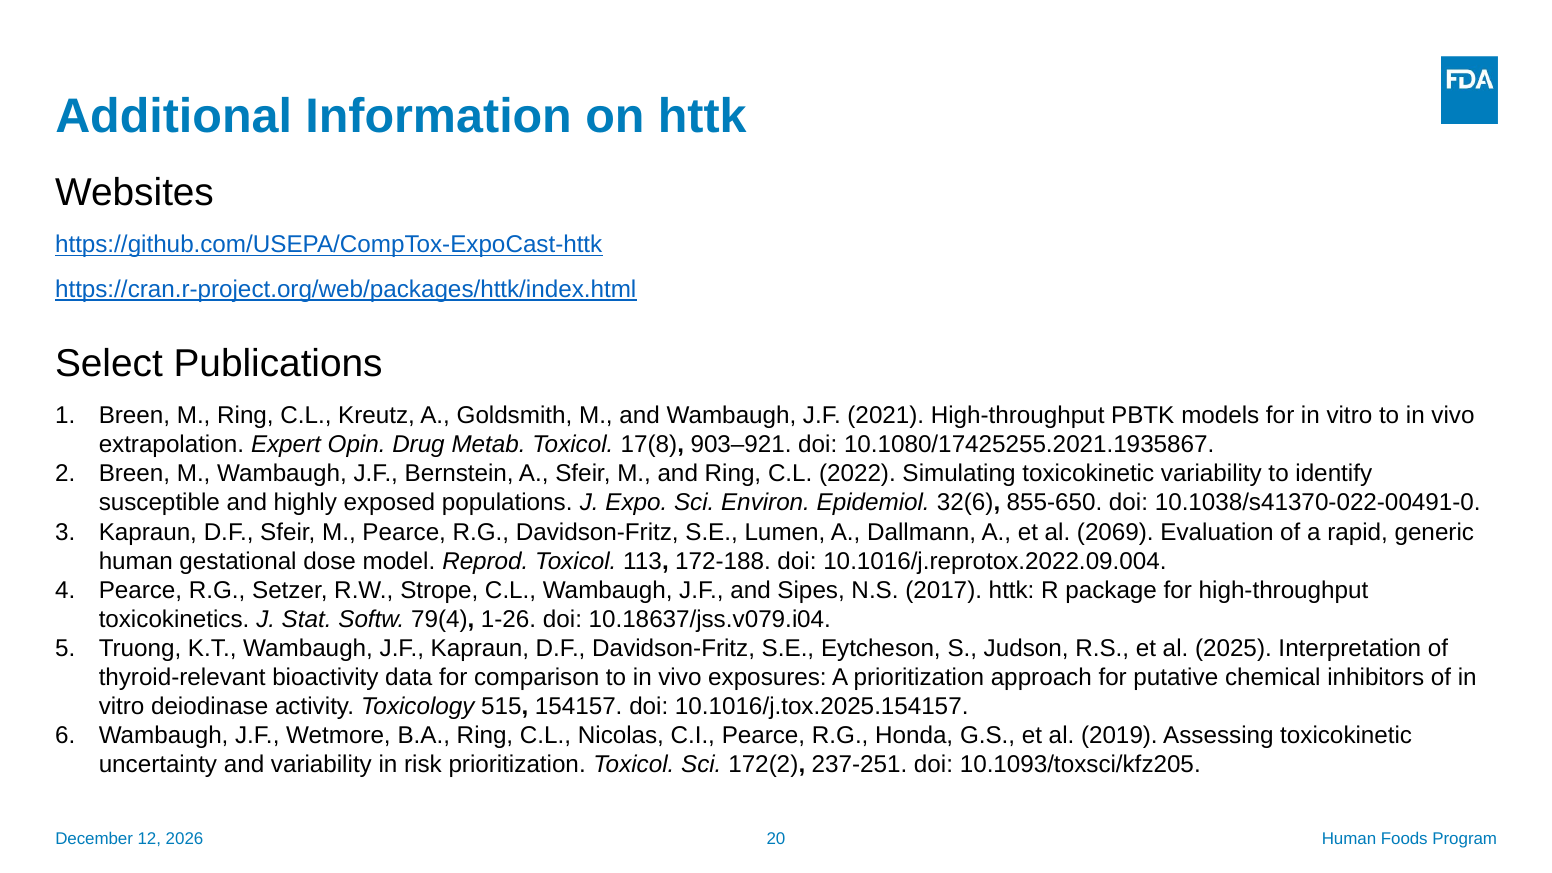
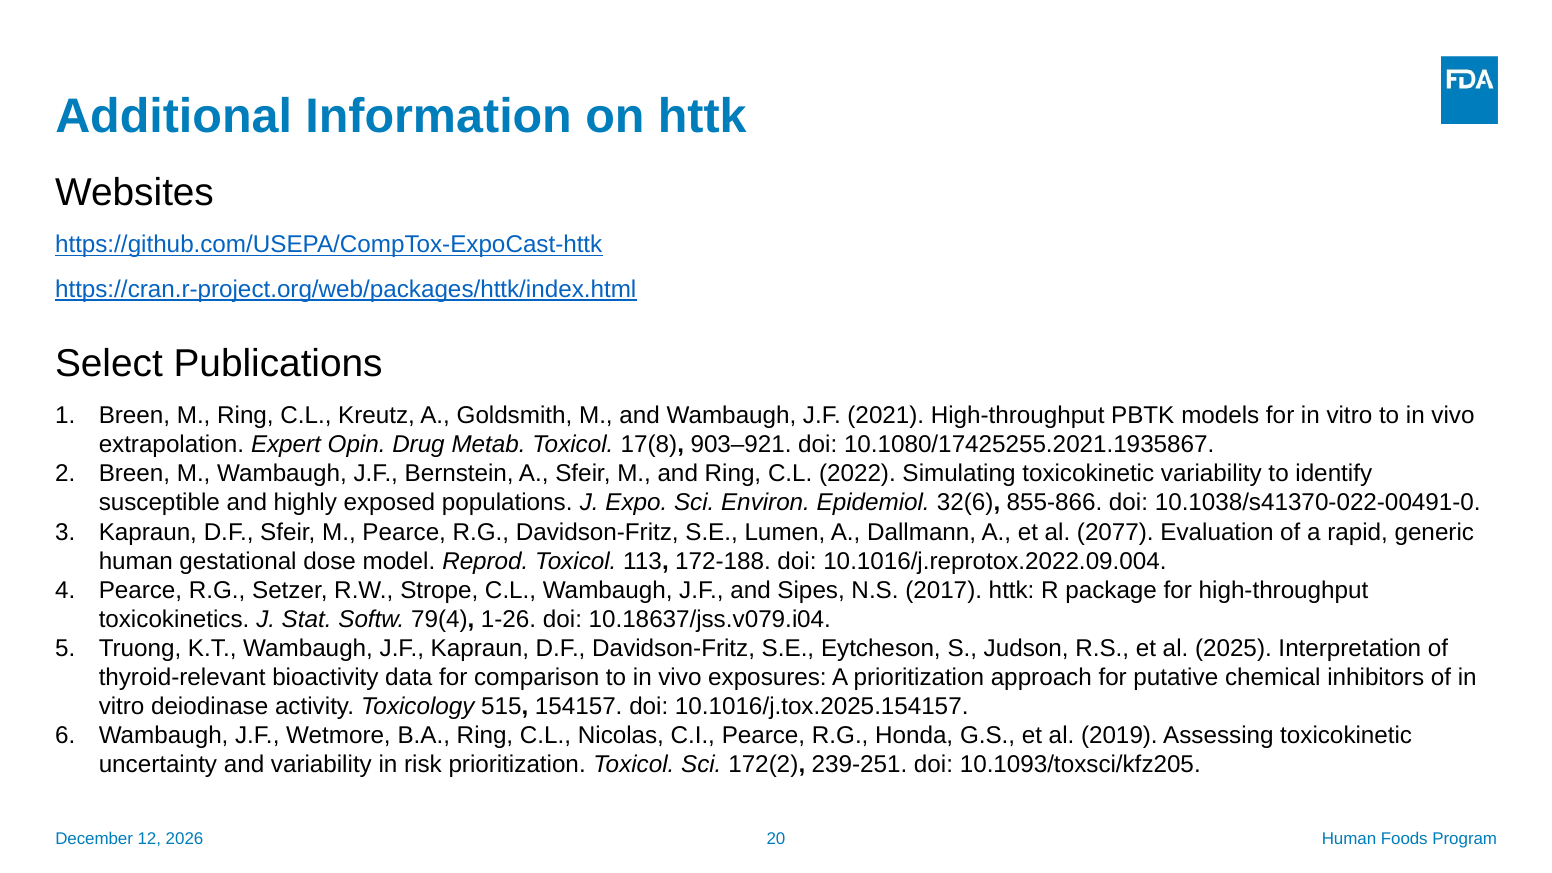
855-650: 855-650 -> 855-866 (1055, 503)
2069: 2069 -> 2077 (1115, 532)
237-251: 237-251 -> 239-251 (860, 765)
